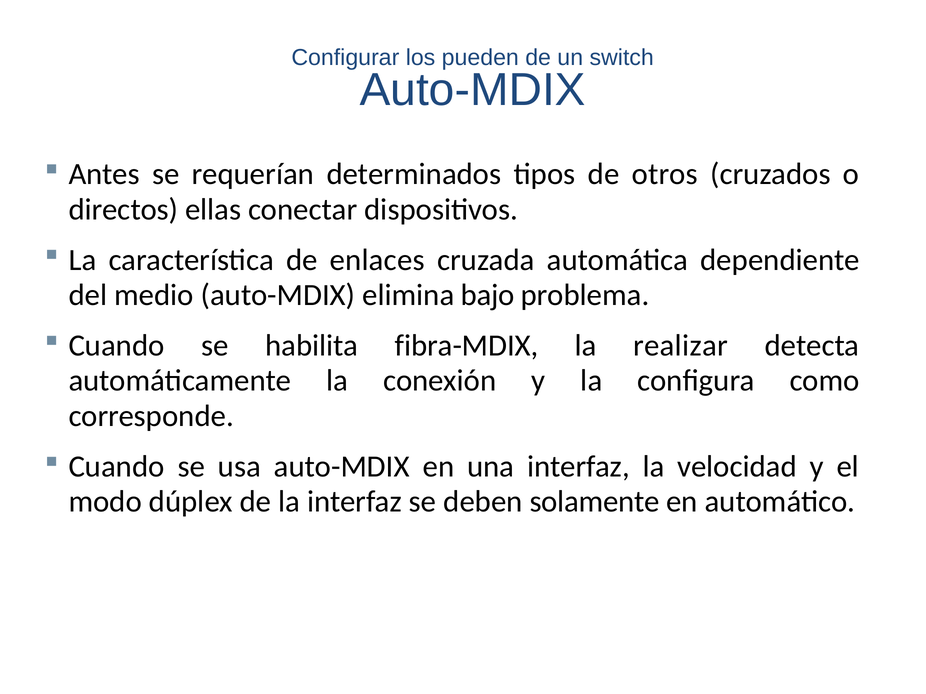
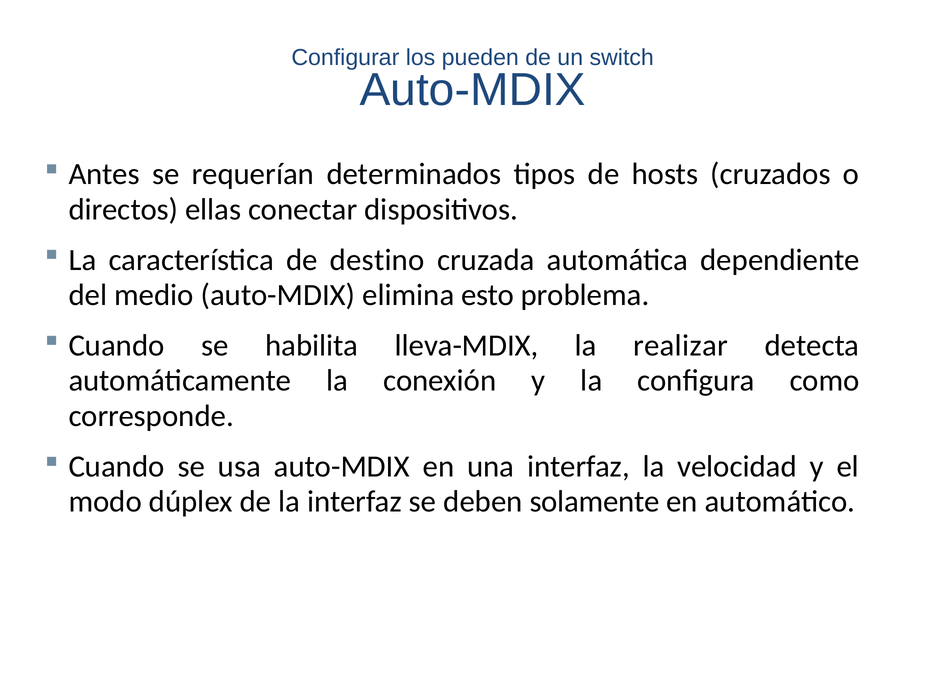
otros: otros -> hosts (665, 174)
enlaces: enlaces -> destino (377, 260)
bajo: bajo -> esto (488, 295)
fibra-MDIX: fibra-MDIX -> lleva-MDIX (467, 346)
